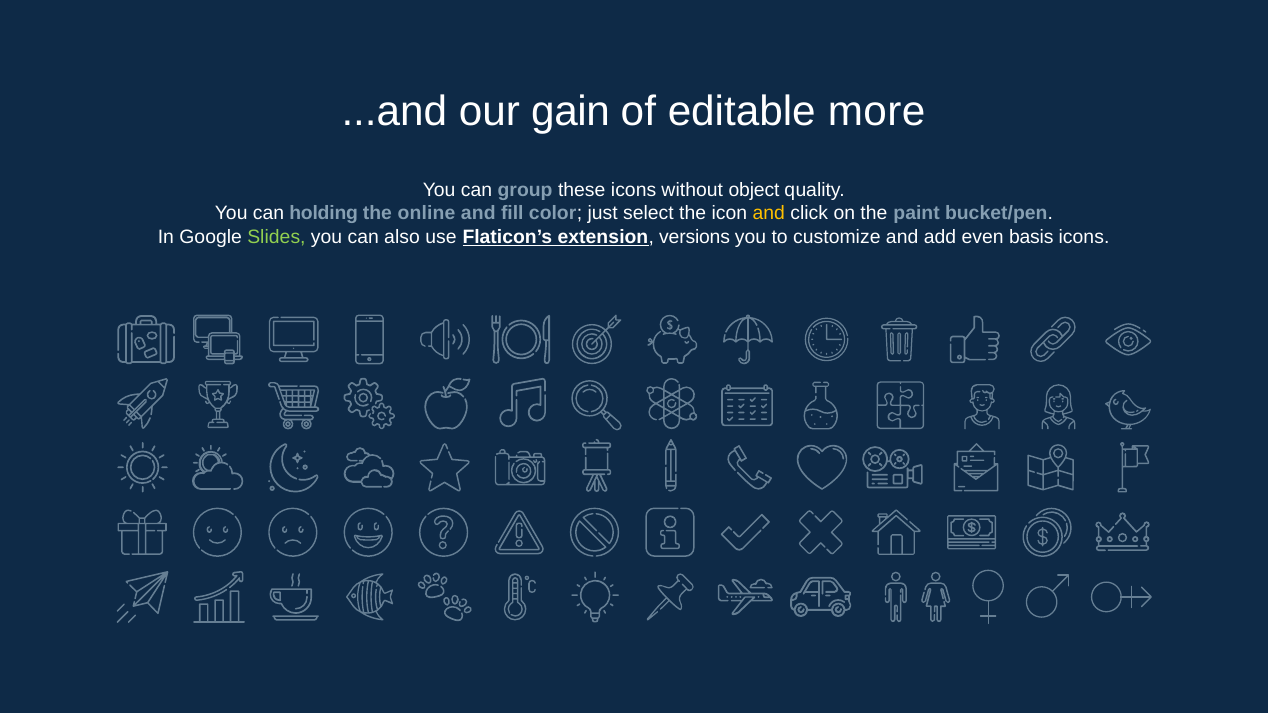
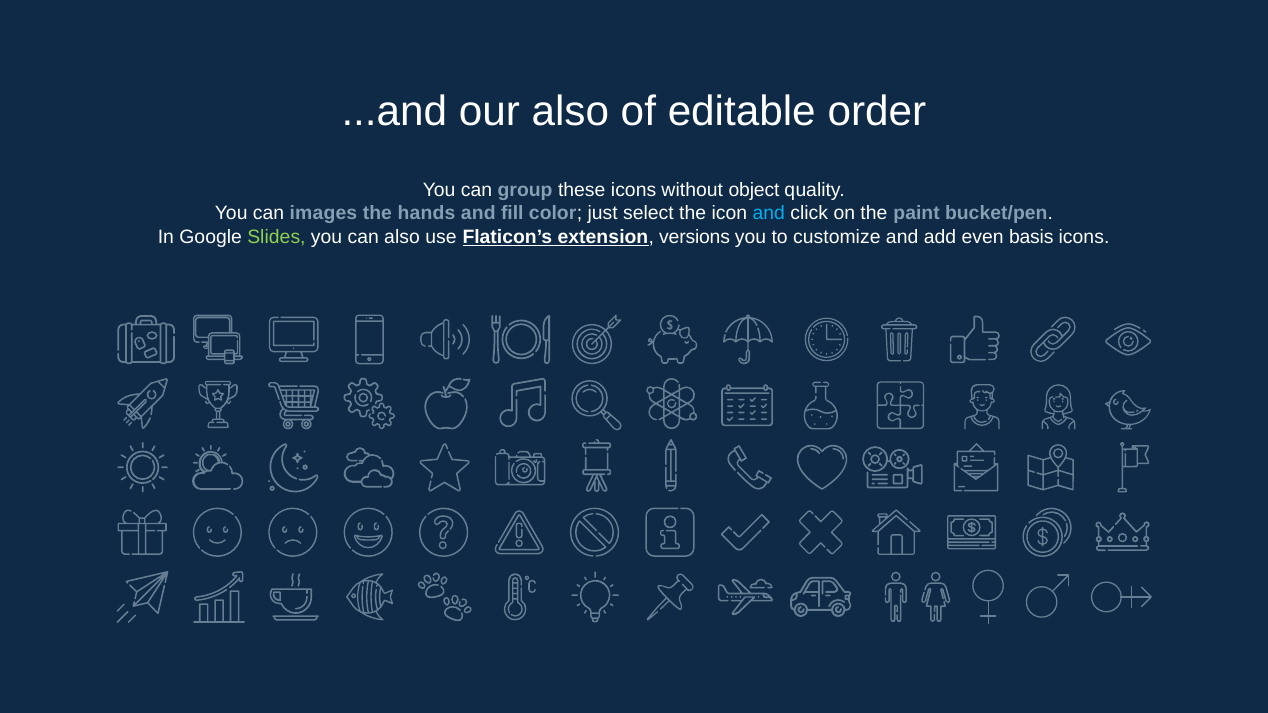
our gain: gain -> also (570, 112)
more: more -> order (877, 112)
holding: holding -> images (323, 214)
online: online -> hands (426, 214)
and colour: yellow -> light blue (769, 214)
